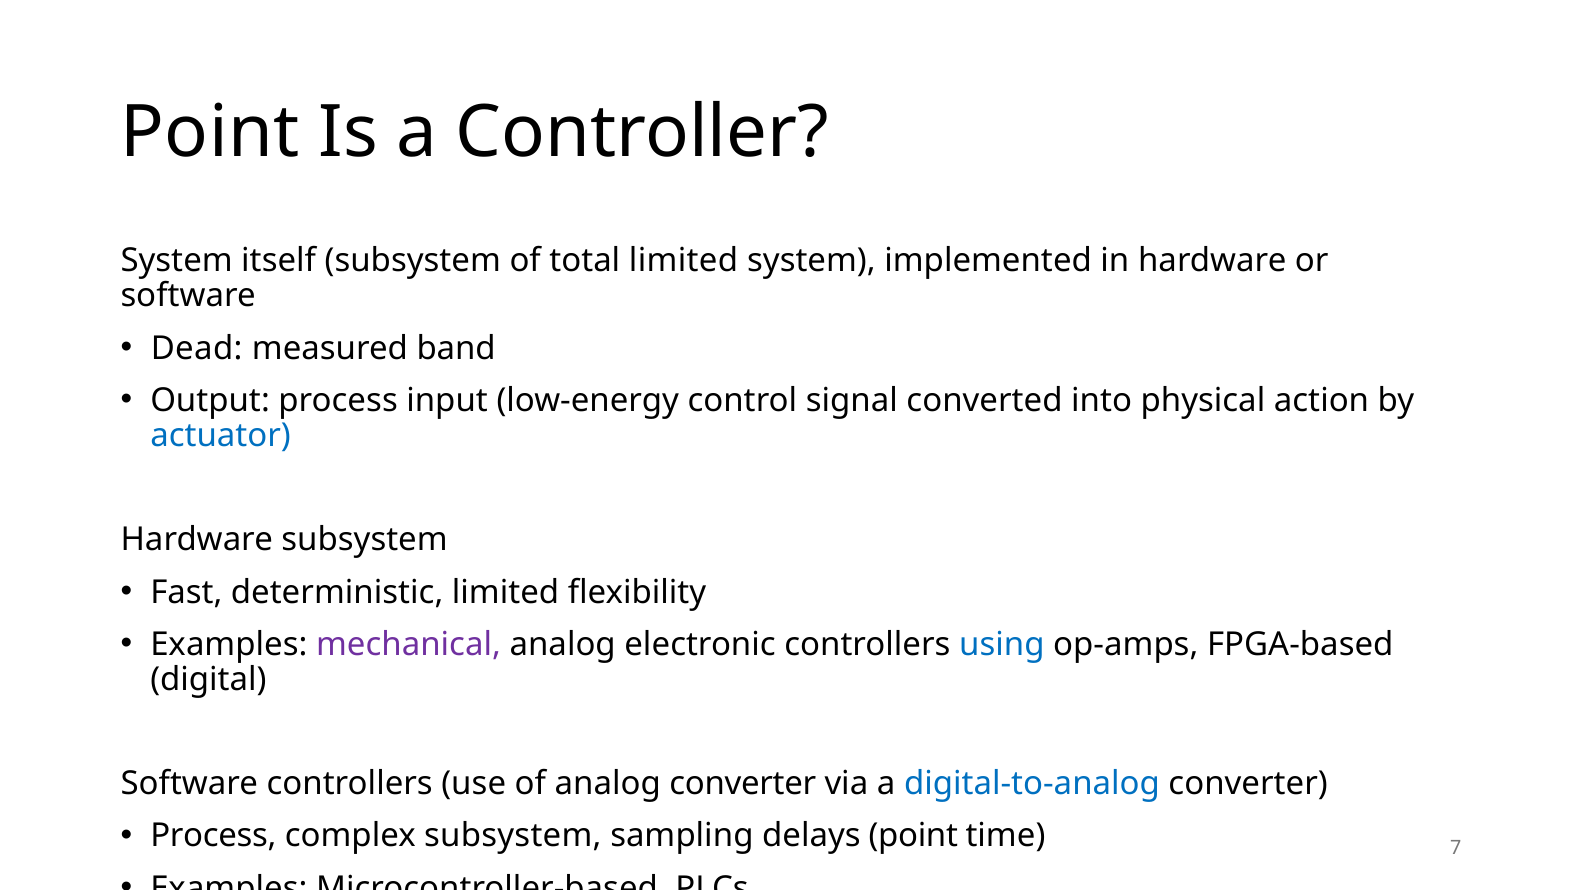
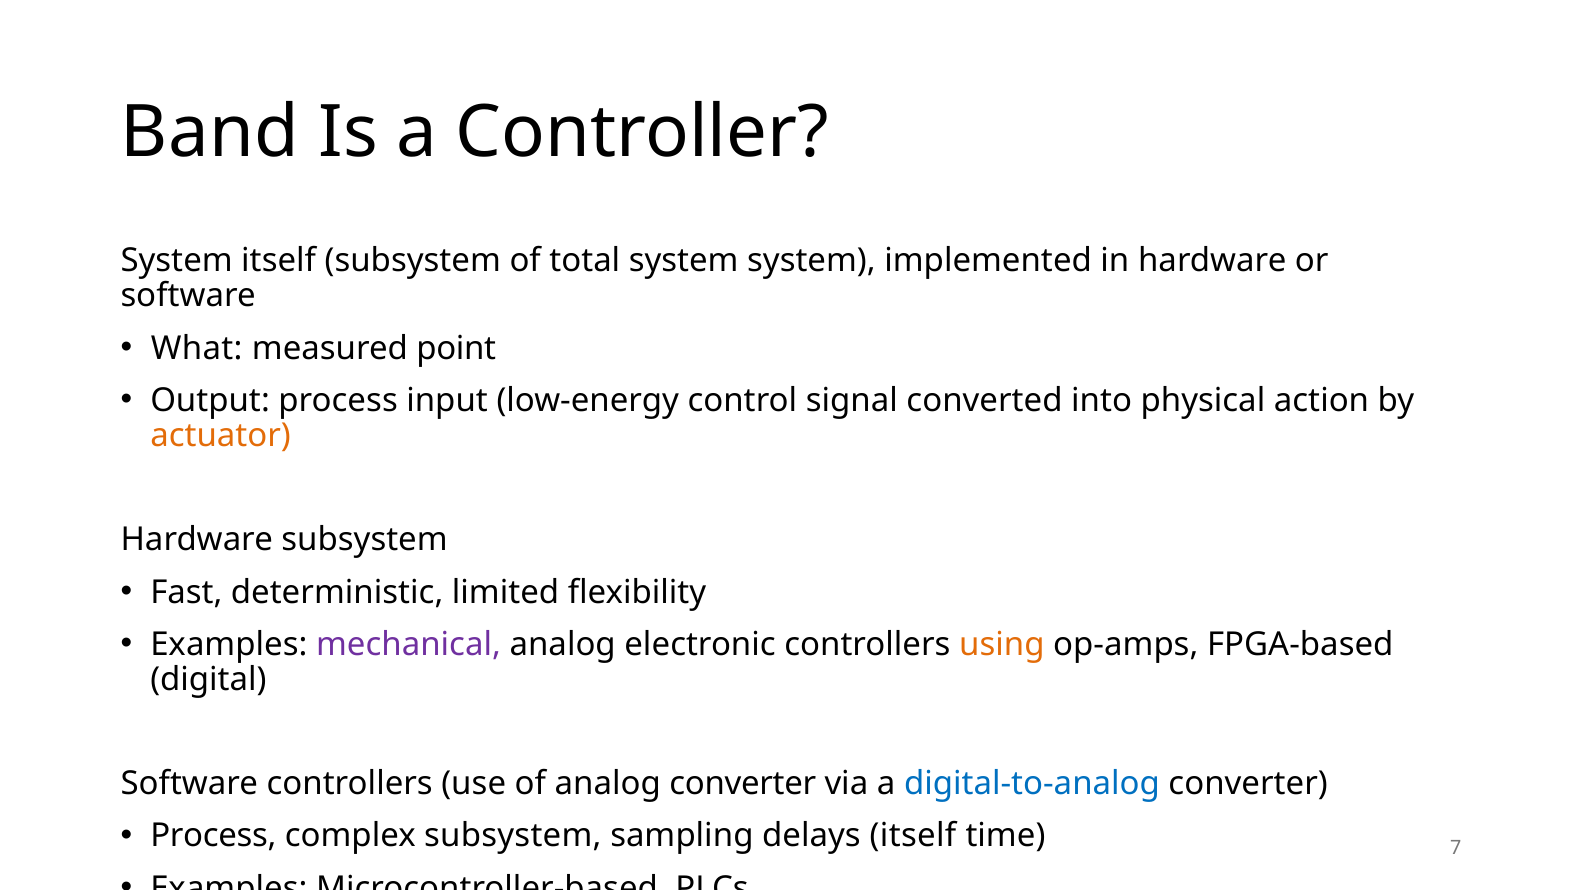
Point: Point -> Band (210, 133)
total limited: limited -> system (684, 260)
Dead: Dead -> What (197, 348)
band: band -> point (456, 348)
actuator colour: blue -> orange (221, 436)
using colour: blue -> orange (1002, 644)
delays point: point -> itself (913, 836)
